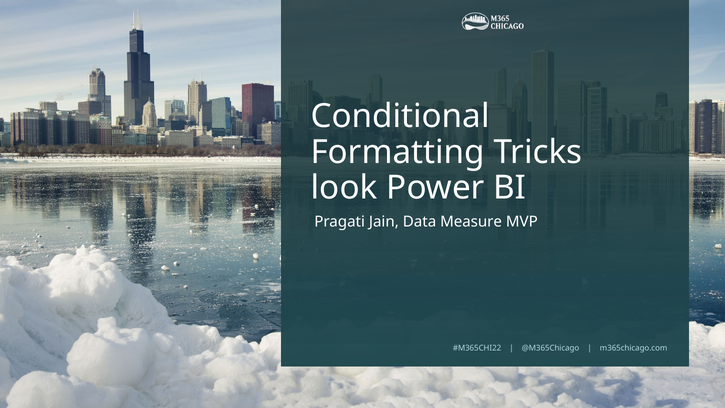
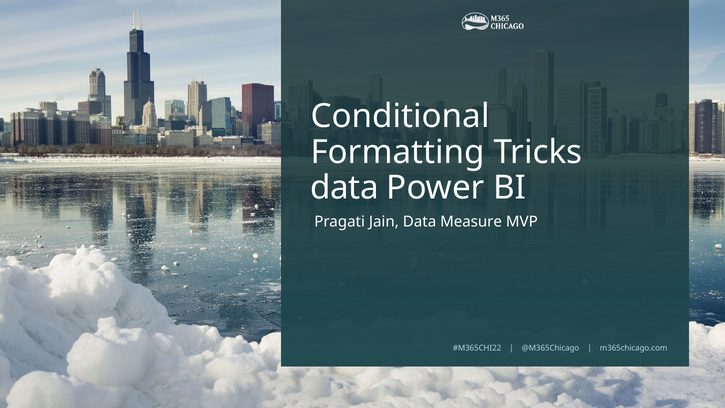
look: look -> data (344, 188)
